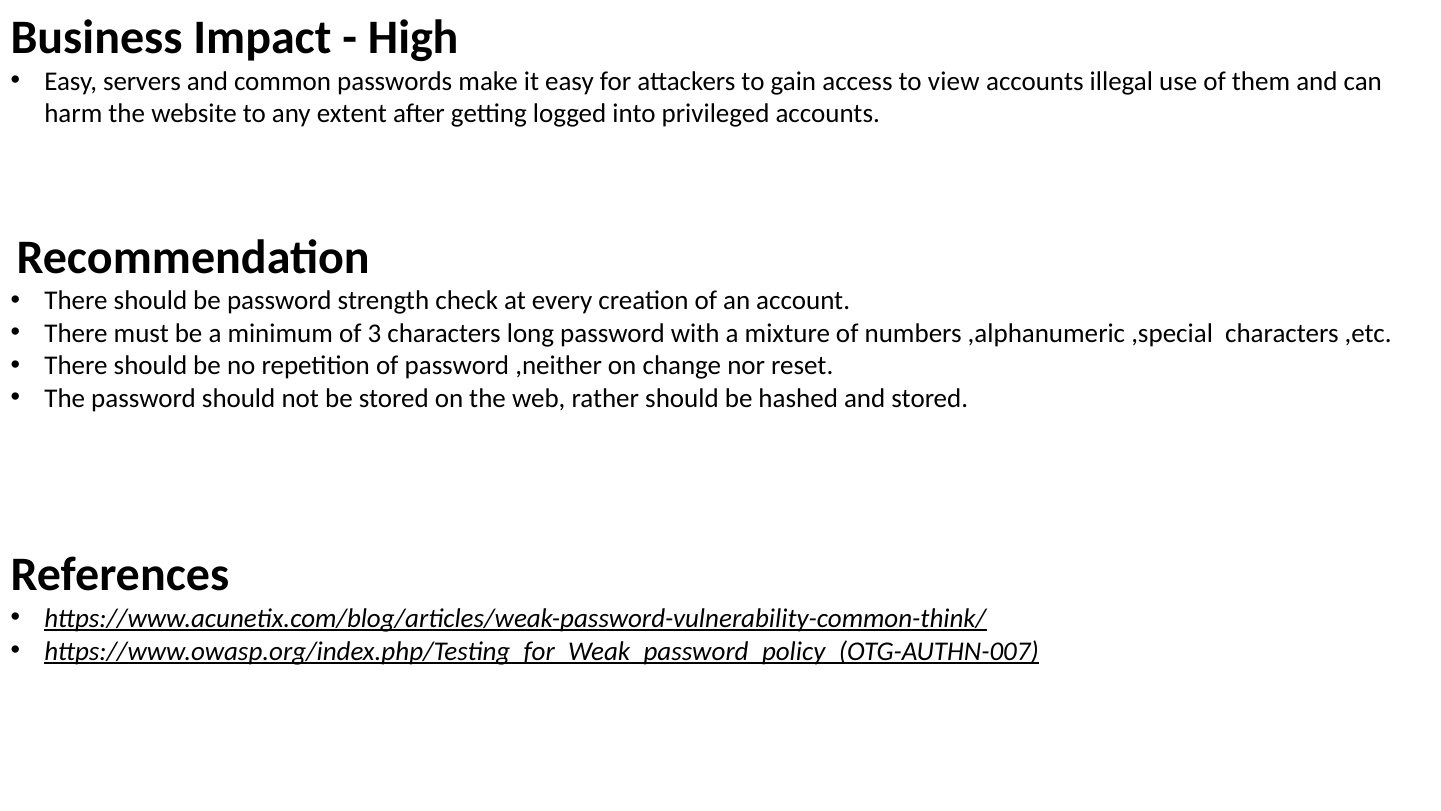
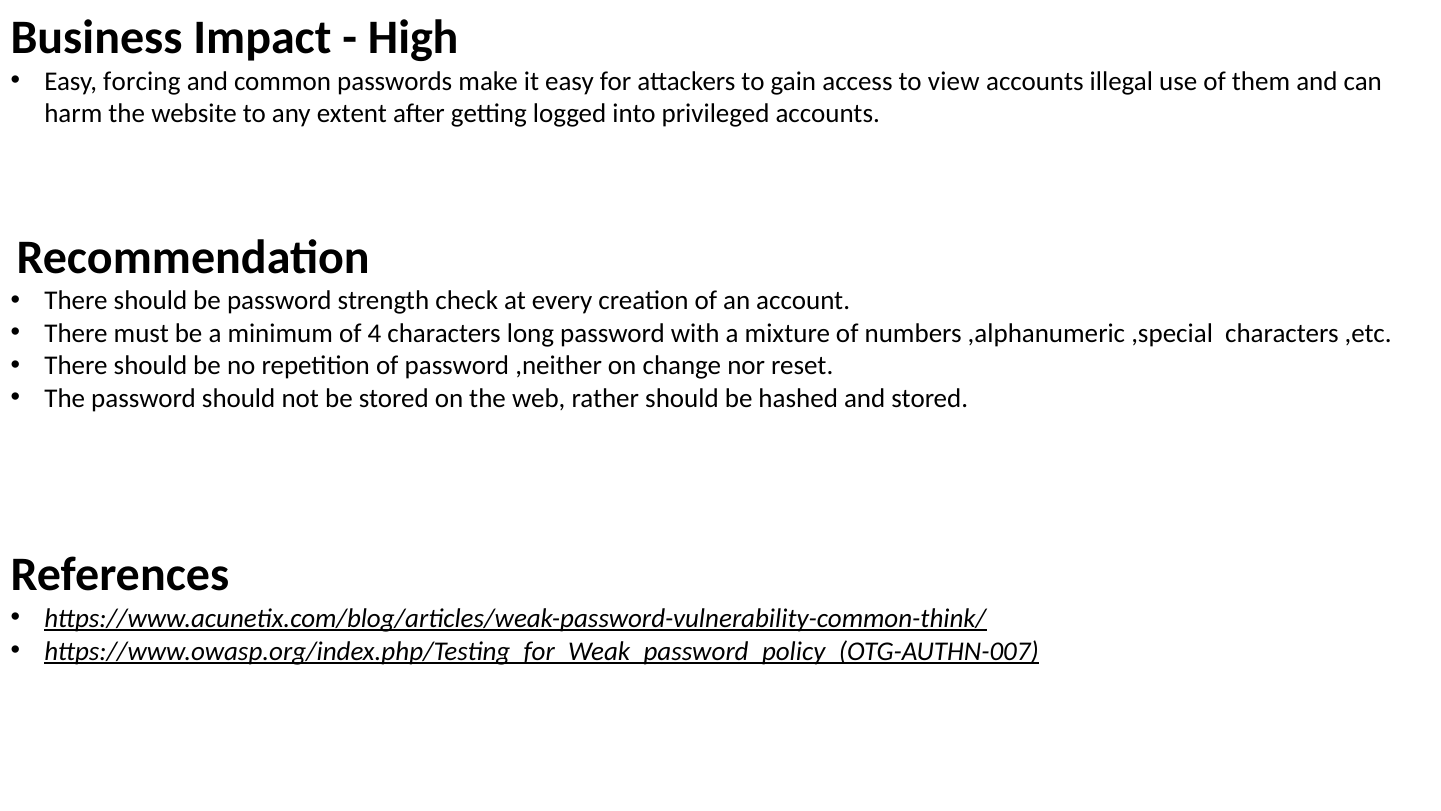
servers: servers -> forcing (142, 81)
3: 3 -> 4 (374, 333)
